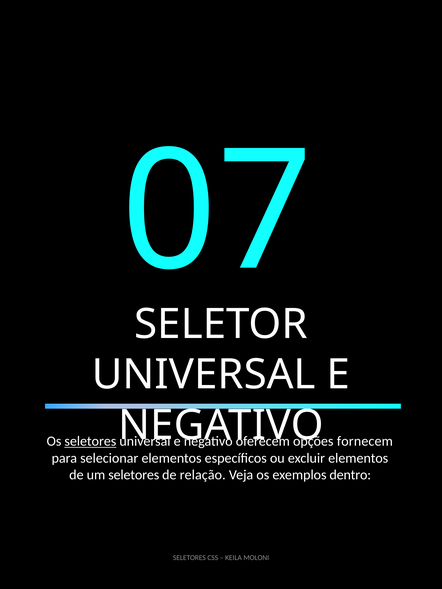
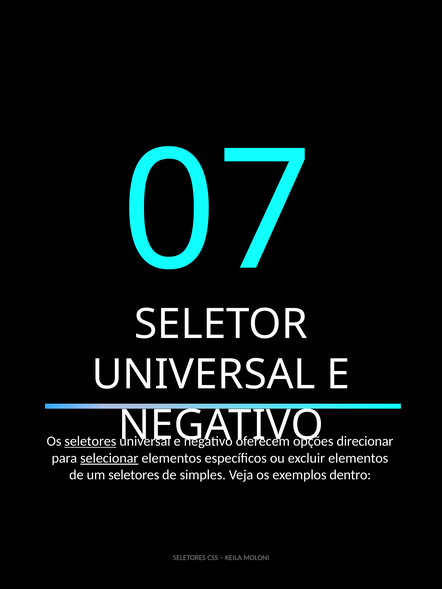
fornecem: fornecem -> direcionar (365, 441)
selecionar underline: none -> present (109, 458)
relação: relação -> simples (203, 475)
